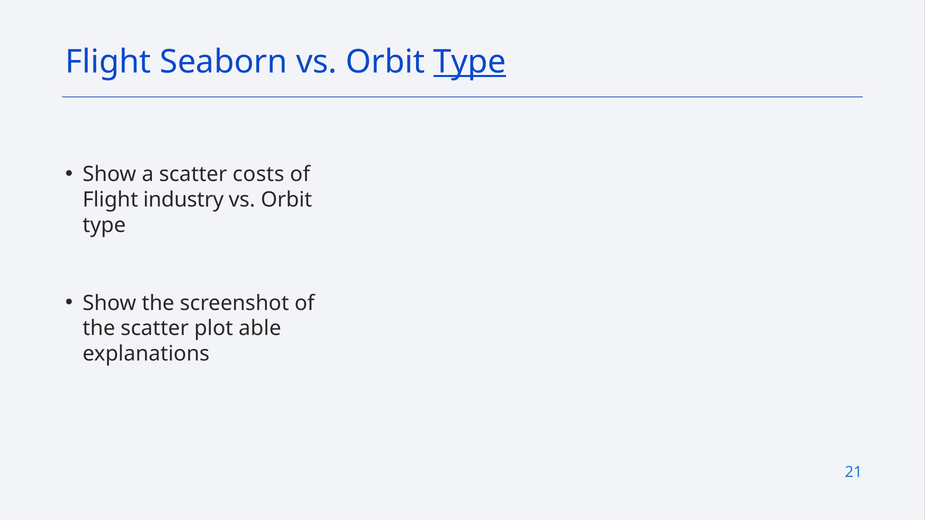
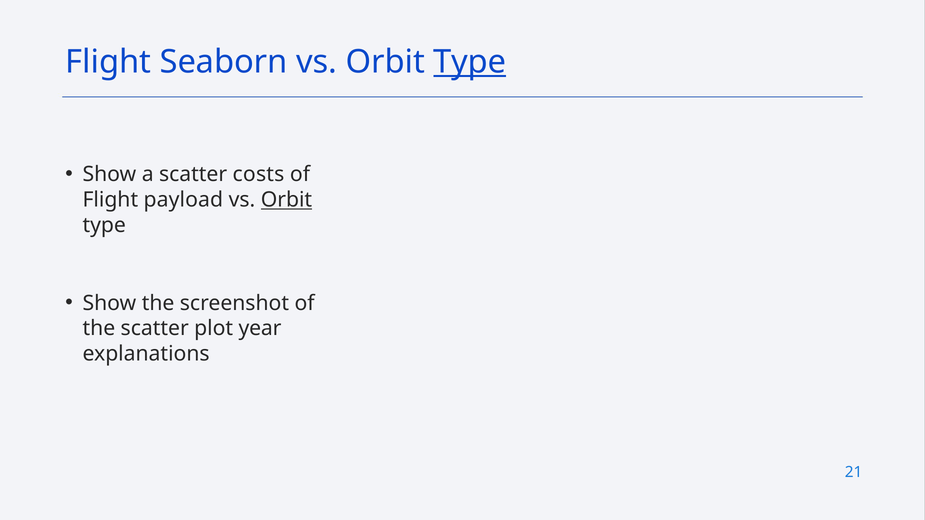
industry: industry -> payload (183, 200)
Orbit underline: none -> present (286, 200)
able: able -> year (260, 329)
